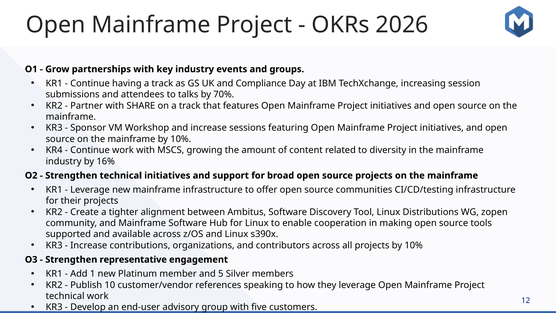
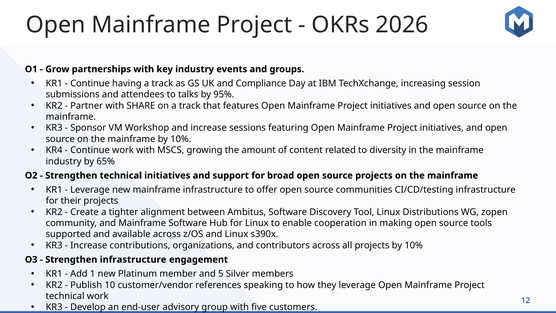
70%: 70% -> 95% (224, 94)
16%: 16% -> 65% (106, 161)
Strengthen representative: representative -> infrastructure (133, 259)
